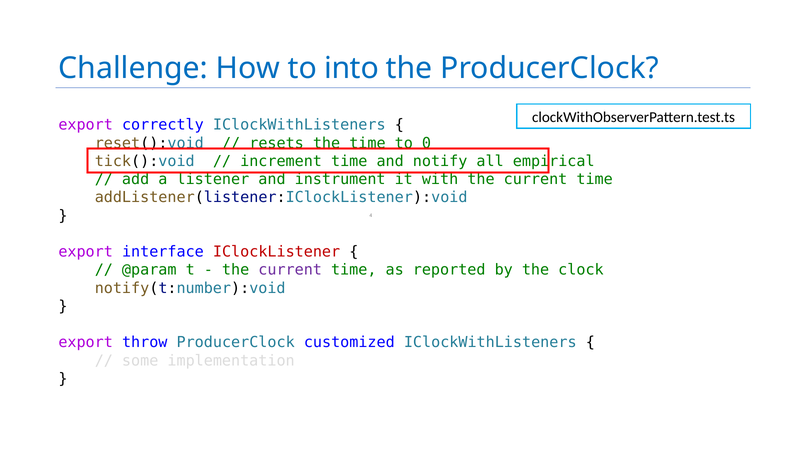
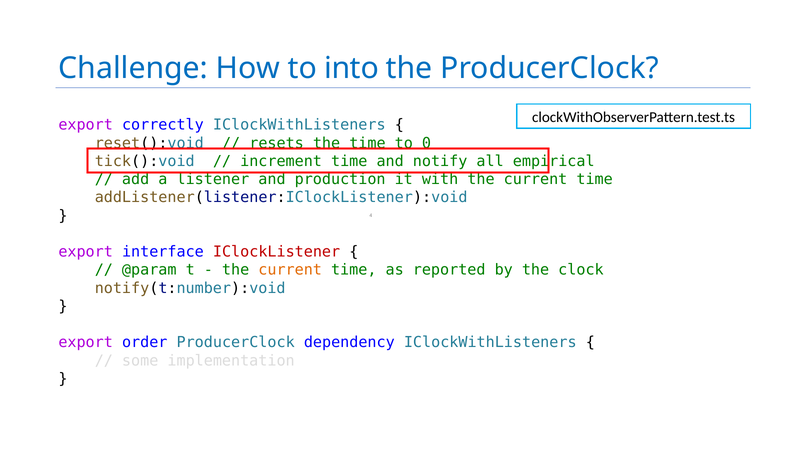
instrument: instrument -> production (340, 180)
current colour: purple -> orange (290, 270)
throw: throw -> order (145, 343)
customized: customized -> dependency (349, 343)
